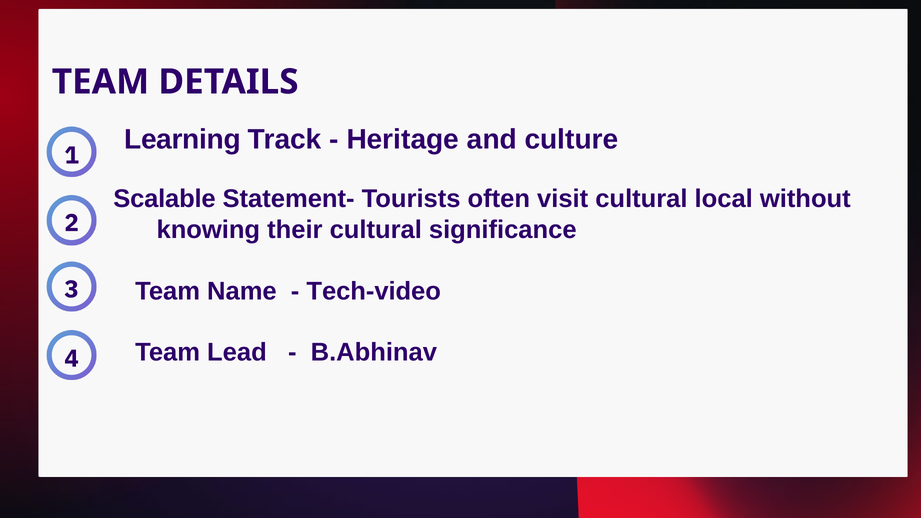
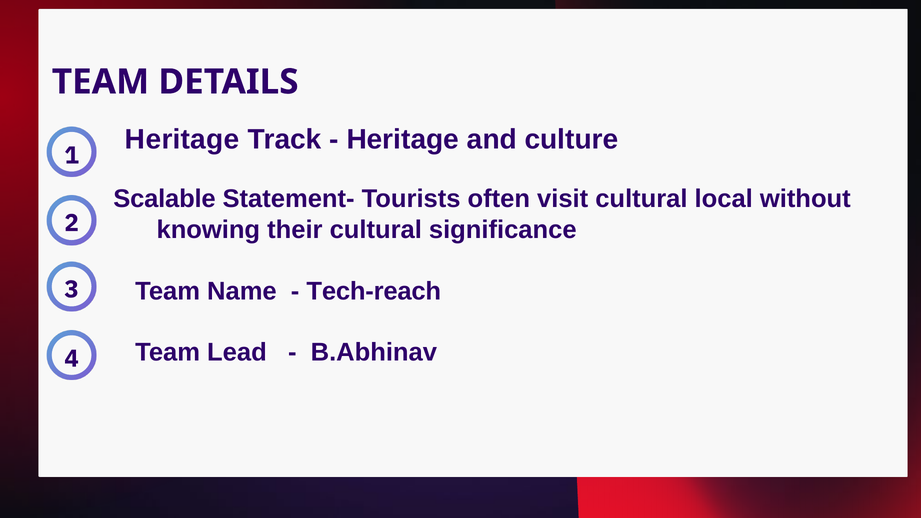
Learning: Learning -> Heritage (182, 139)
Tech-video: Tech-video -> Tech-reach (374, 291)
